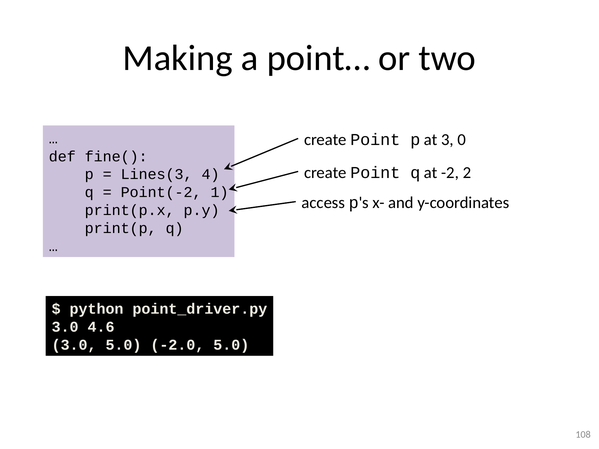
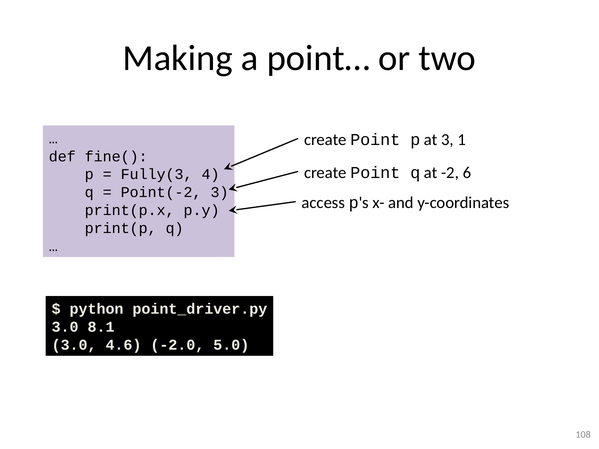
0: 0 -> 1 (462, 140)
2: 2 -> 6 (467, 173)
Lines(3: Lines(3 -> Fully(3 (157, 174)
Point(-2 1: 1 -> 3 (220, 192)
4.6: 4.6 -> 8.1 (101, 327)
3.0 5.0: 5.0 -> 4.6 (123, 345)
